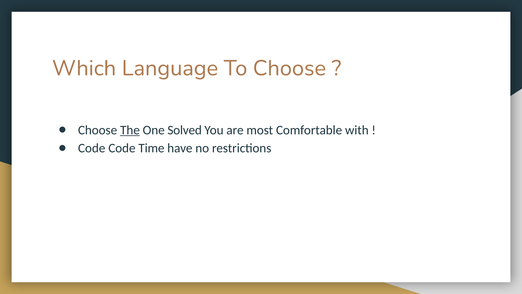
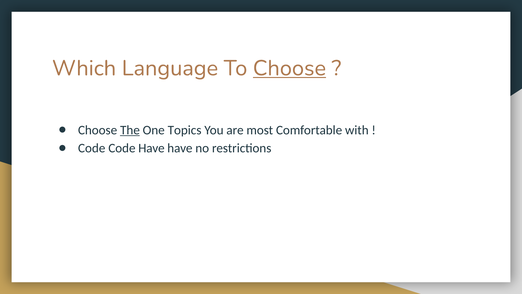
Choose underline: none -> present (289, 68)
Solved: Solved -> Topics (185, 130)
Code Time: Time -> Have (151, 148)
